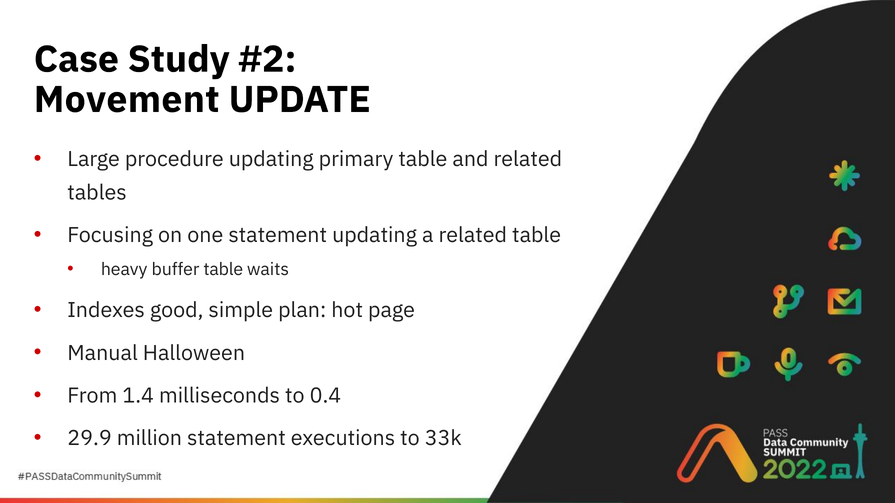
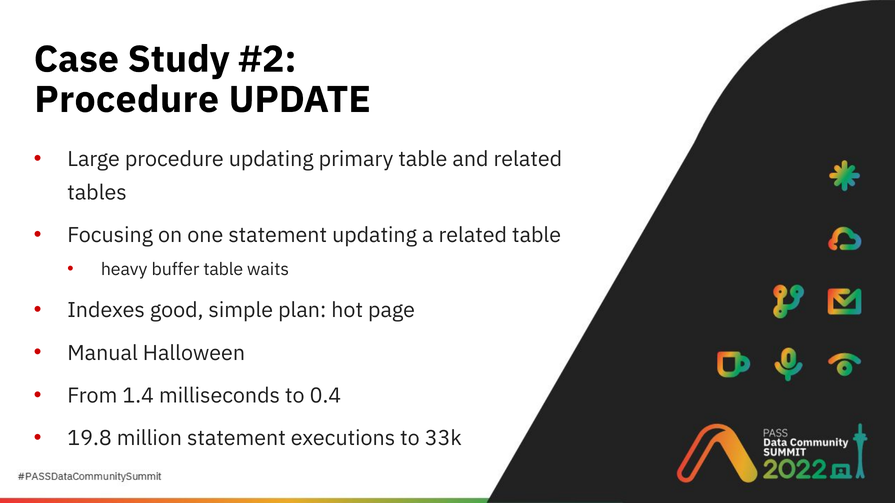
Movement: Movement -> Procedure (127, 100)
29.9: 29.9 -> 19.8 (90, 439)
